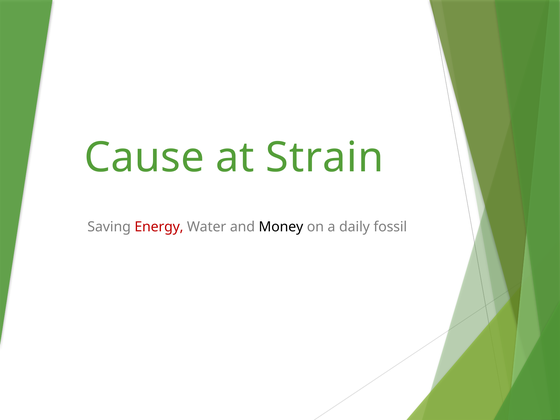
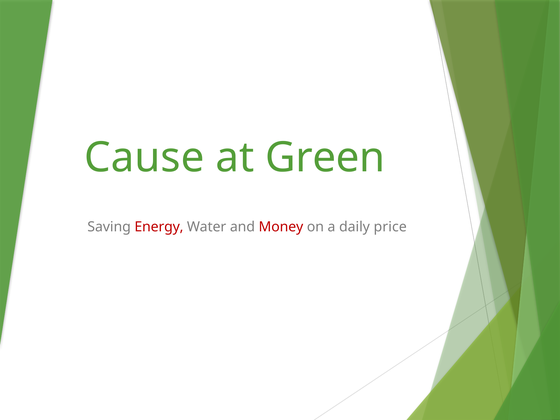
Strain: Strain -> Green (325, 158)
Money colour: black -> red (281, 227)
fossil: fossil -> price (390, 227)
